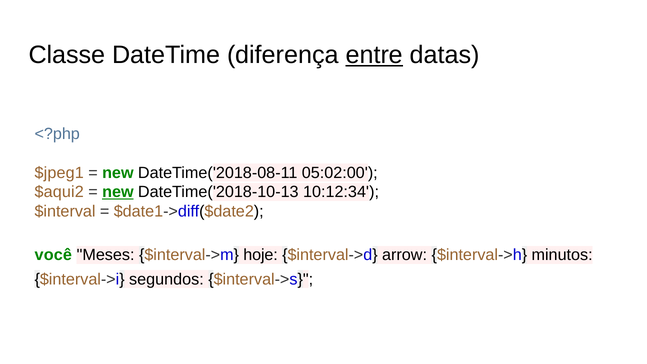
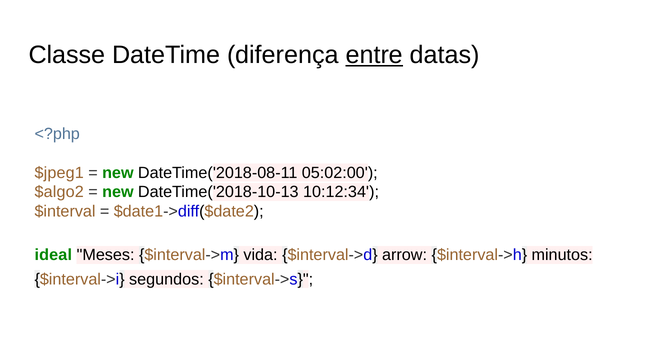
$aqui2: $aqui2 -> $algo2 (59, 192)
new underline: present -> none (118, 192)
você: você -> ideal (53, 255)
hoje: hoje -> vida (260, 255)
